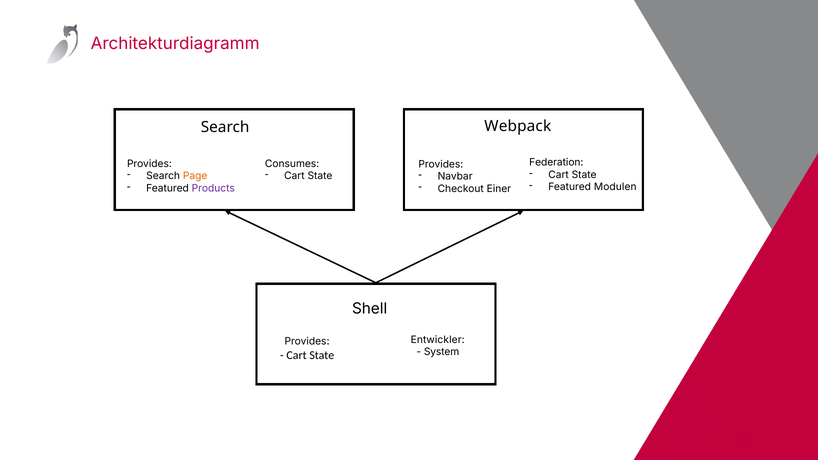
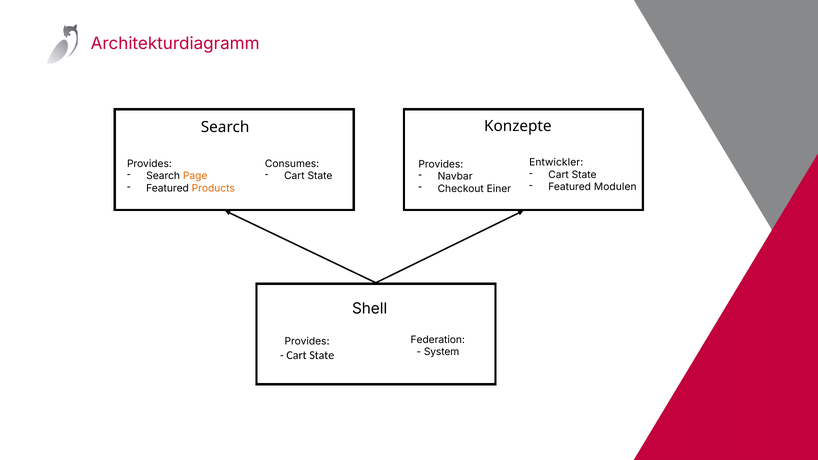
Webpack: Webpack -> Konzepte (518, 126)
Federation: Federation -> Entwickler (556, 163)
Products colour: purple -> orange (213, 188)
Entwickler: Entwickler -> Federation (438, 340)
